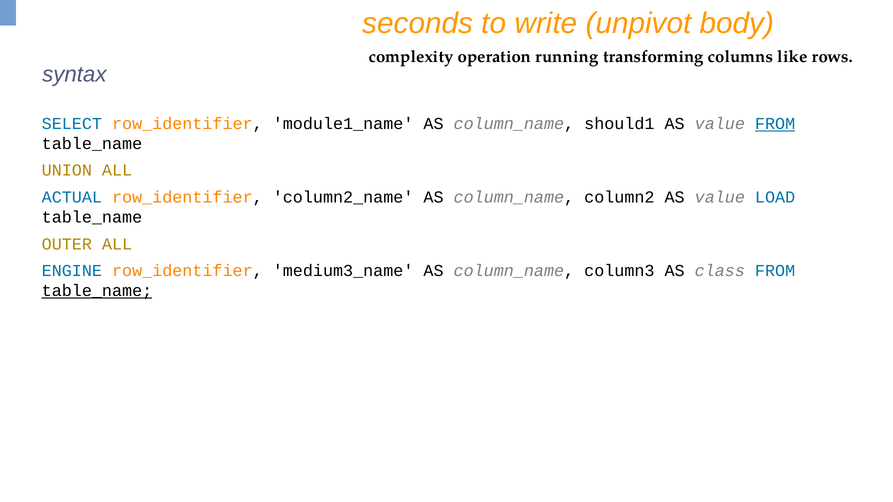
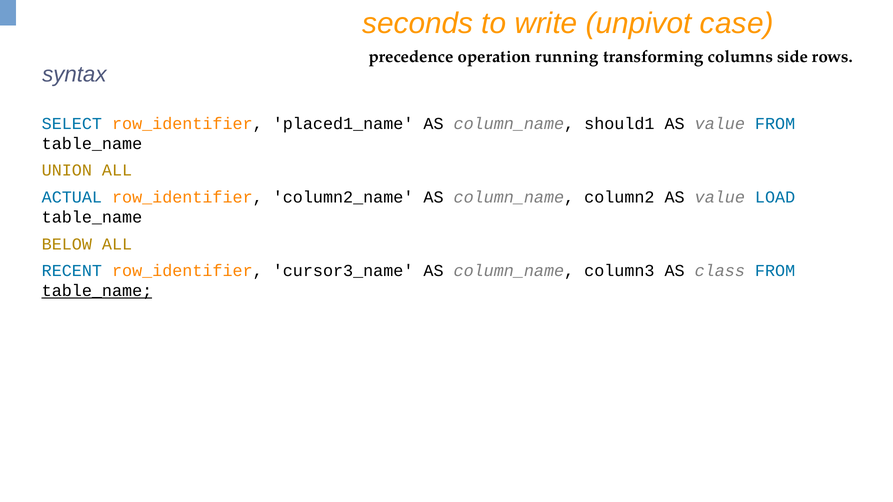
body: body -> case (737, 23)
complexity: complexity -> precedence (411, 57)
like: like -> side (793, 57)
module1_name: module1_name -> placed1_name (343, 124)
FROM underline: present -> none (775, 124)
OUTER: OUTER -> BELOW (67, 244)
ENGINE: ENGINE -> RECENT (72, 271)
medium3_name: medium3_name -> cursor3_name (343, 271)
